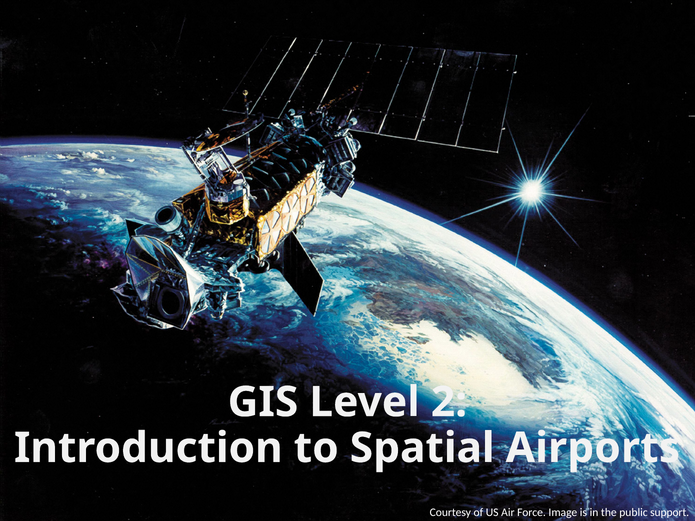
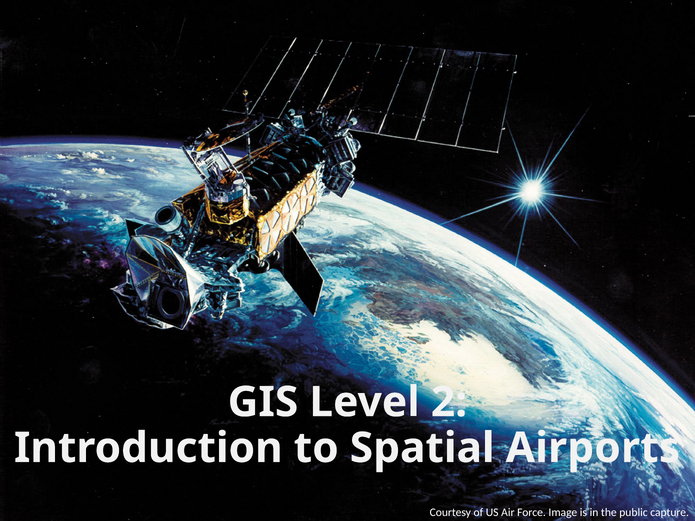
support: support -> capture (670, 513)
